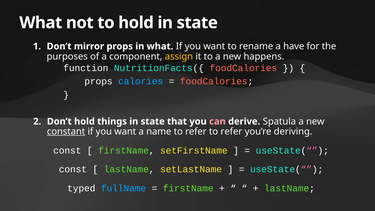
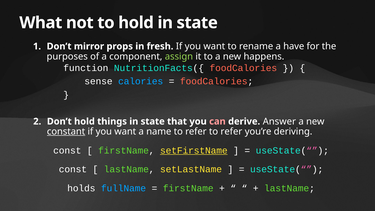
in what: what -> fresh (160, 46)
assign colour: yellow -> light green (179, 56)
props: props -> sense (98, 81)
Spatula: Spatula -> Answer (279, 121)
setFirstName underline: none -> present (194, 150)
typed: typed -> holds (81, 188)
